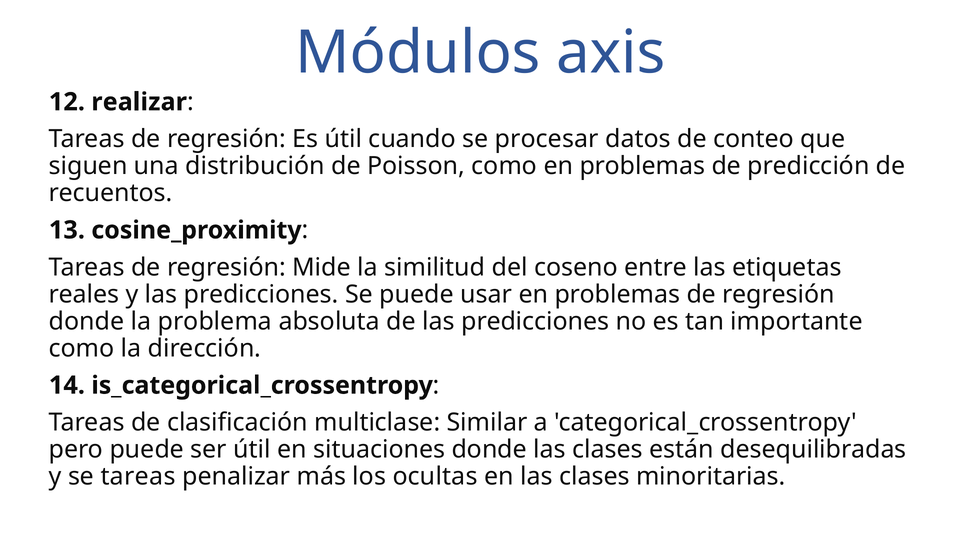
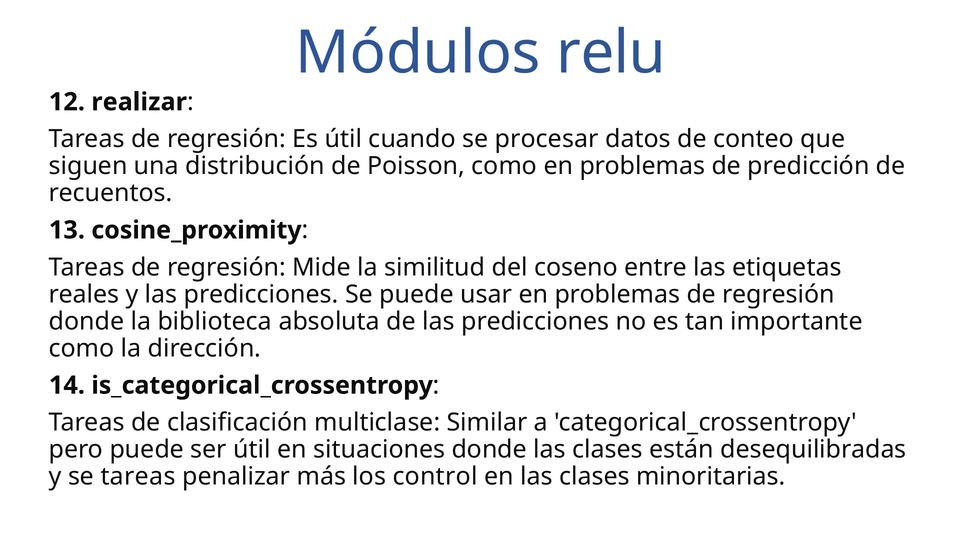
axis: axis -> relu (611, 53)
problema: problema -> biblioteca (215, 321)
ocultas: ocultas -> control (435, 476)
